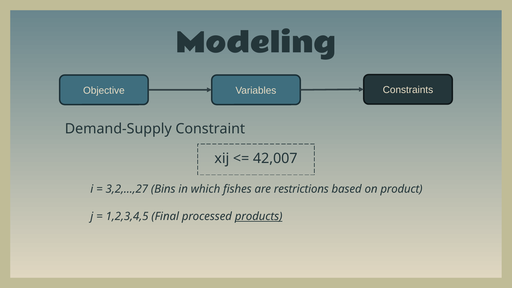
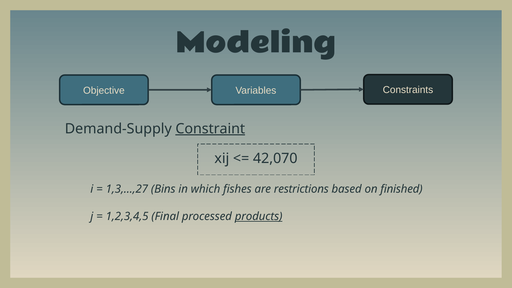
Constraint underline: none -> present (210, 129)
42,007: 42,007 -> 42,070 (275, 159)
3,2,…,27: 3,2,…,27 -> 1,3,…,27 (127, 189)
product: product -> finished (401, 189)
